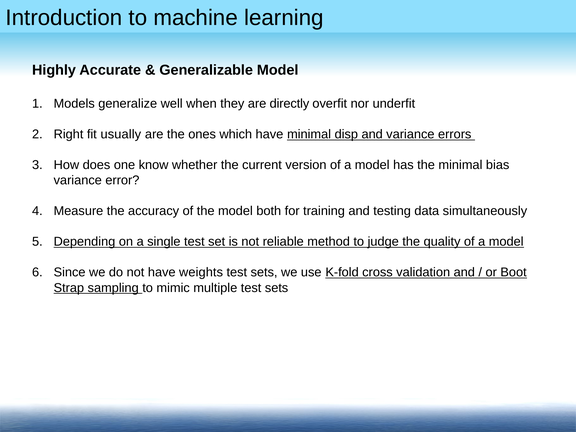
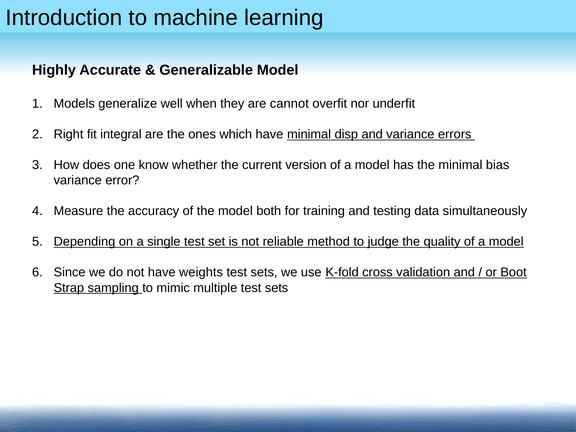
directly: directly -> cannot (289, 104)
usually: usually -> integral (121, 134)
